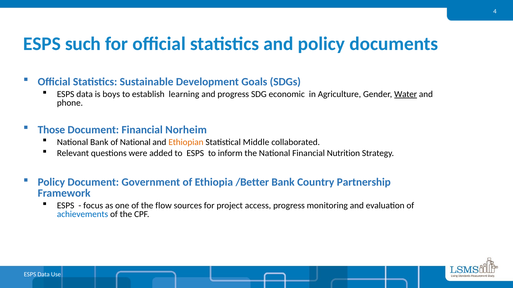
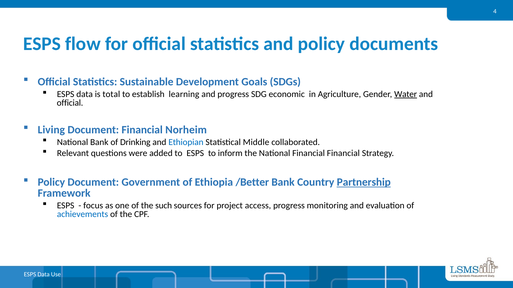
such: such -> flow (83, 44)
boys: boys -> total (111, 94)
phone: phone -> official (70, 103)
Those: Those -> Living (51, 130)
of National: National -> Drinking (135, 142)
Ethiopian colour: orange -> blue (186, 142)
Financial Nutrition: Nutrition -> Financial (343, 154)
Partnership underline: none -> present (364, 183)
flow: flow -> such (164, 206)
